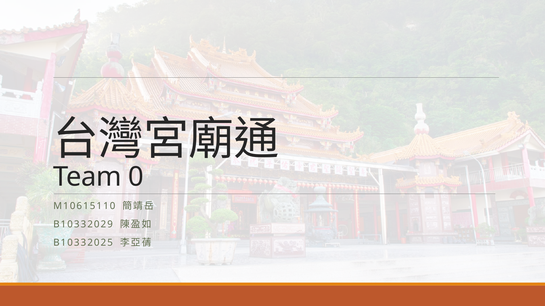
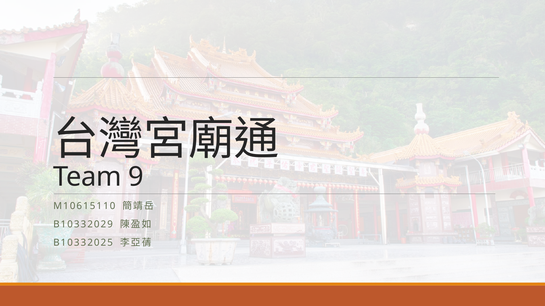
0: 0 -> 9 (136, 177)
